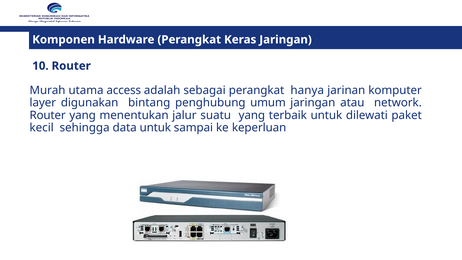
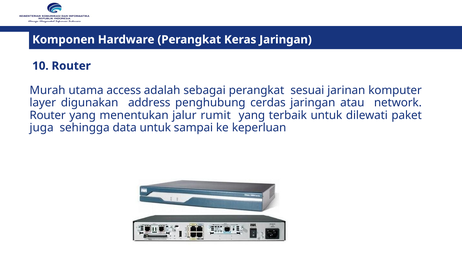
hanya: hanya -> sesuai (307, 90)
bintang: bintang -> address (149, 103)
umum: umum -> cerdas (268, 103)
suatu: suatu -> rumit (216, 115)
kecil: kecil -> juga (42, 128)
